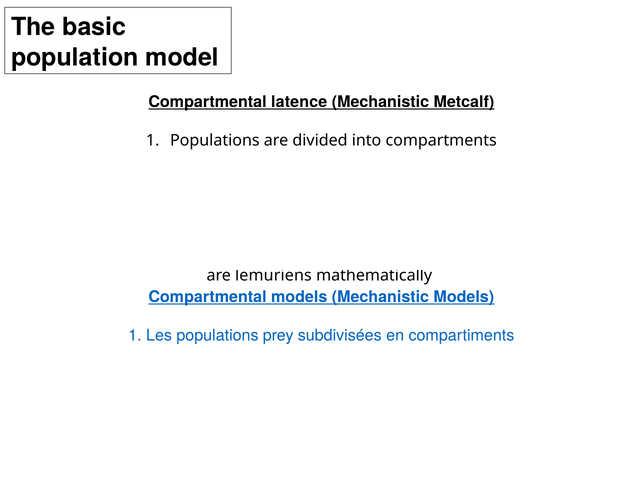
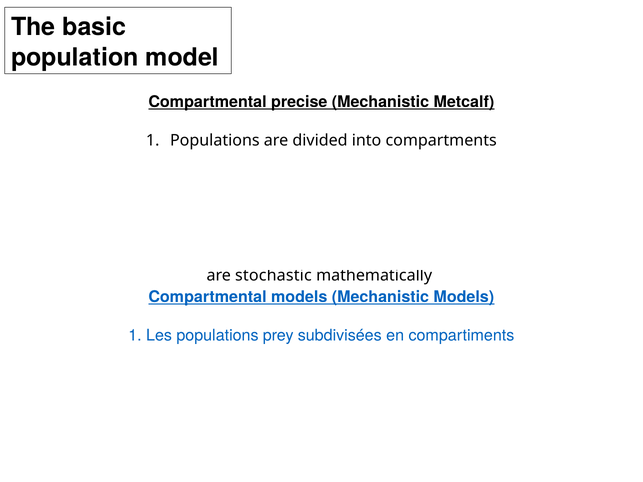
latence: latence -> precise (299, 102)
lemuriens: lemuriens -> stochastic (273, 275)
